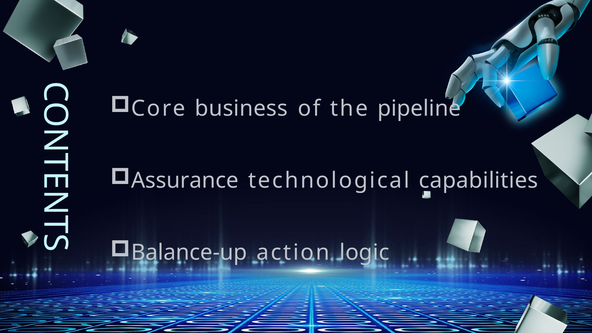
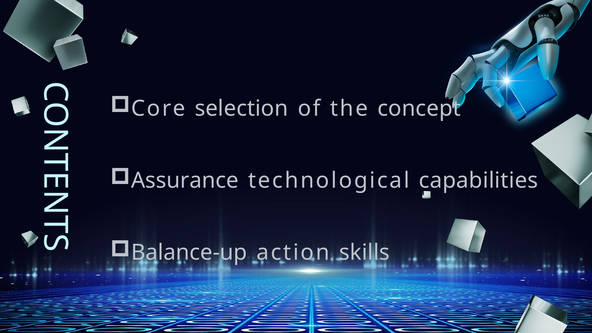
business: business -> selection (241, 108)
pipeline: pipeline -> concept (419, 108)
logic: logic -> skills (364, 253)
